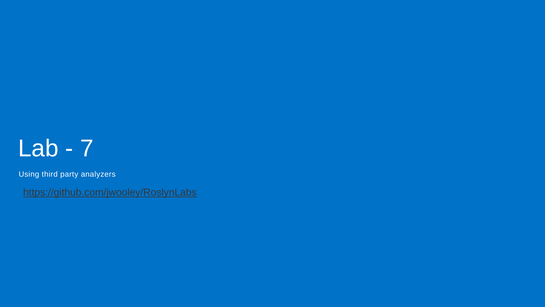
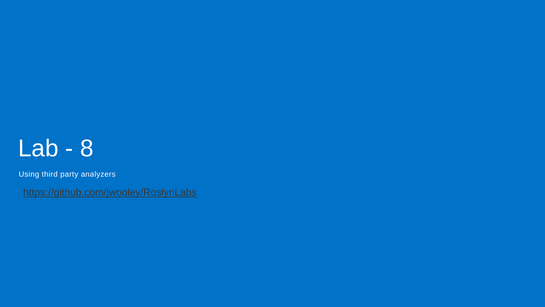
7: 7 -> 8 (87, 148)
